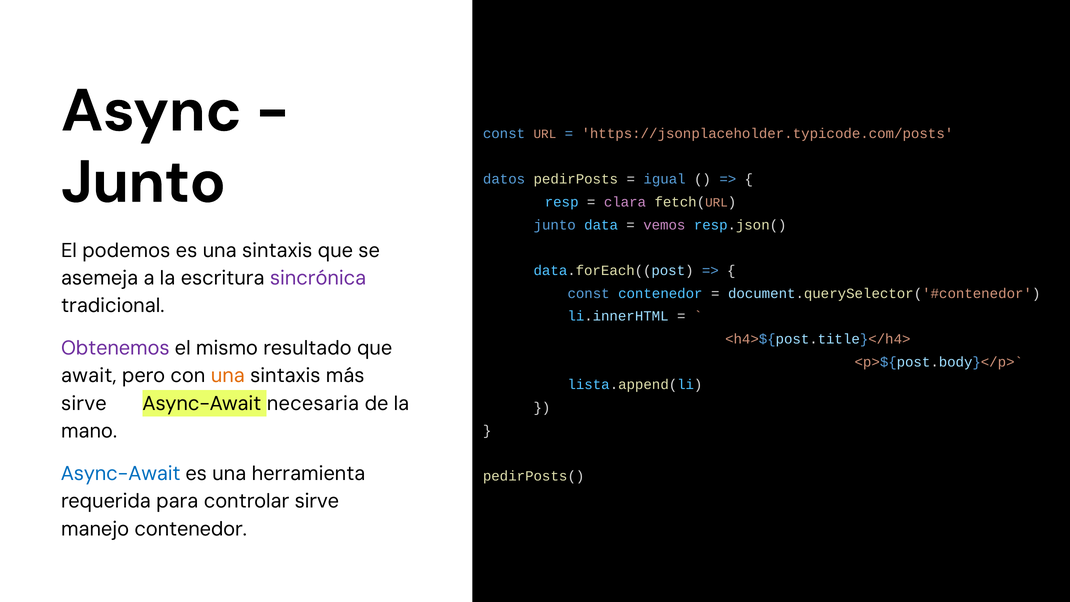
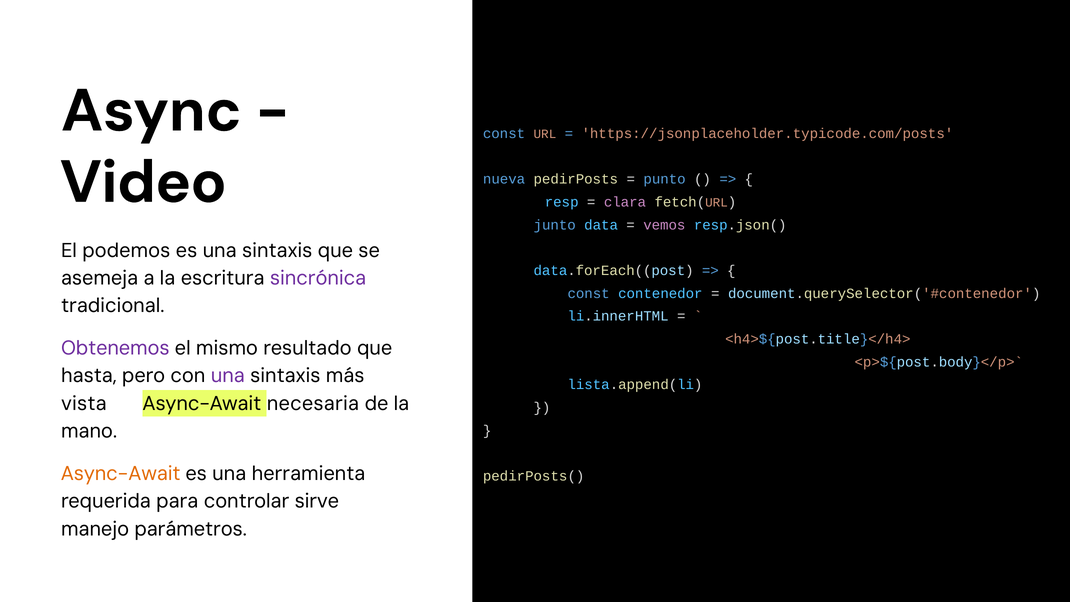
Junto: Junto -> Video (143, 182)
datos: datos -> nueva (504, 179)
igual: igual -> punto (665, 179)
await: await -> hasta (89, 376)
una colour: orange -> purple (228, 376)
sirve: sirve -> vista (84, 403)
Async-Await colour: blue -> orange (121, 474)
manejo contenedor: contenedor -> parámetros (191, 529)
